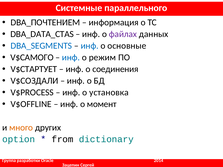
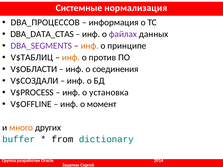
параллельного: параллельного -> нормализация (136, 8)
DBA_ПОЧТЕНИЕМ: DBA_ПОЧТЕНИЕМ -> DBA_ПРОЦЕССОВ (45, 22)
DBA_SEGMENTS colour: blue -> purple (41, 46)
инф colour: blue -> orange (90, 46)
основные: основные -> принципе (127, 46)
V$САМОГО: V$САМОГО -> V$ТАБЛИЦ (32, 58)
инф colour: blue -> orange (71, 58)
режим: режим -> против (102, 58)
V$СТАРТУЕТ: V$СТАРТУЕТ -> V$ОБЛАСТИ (34, 69)
option: option -> buffer (19, 139)
